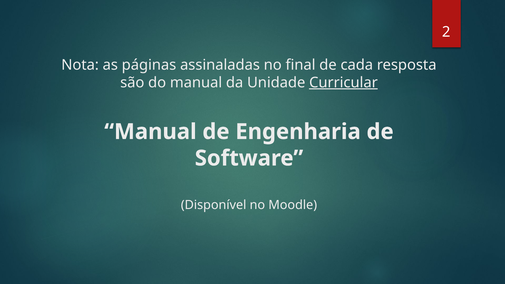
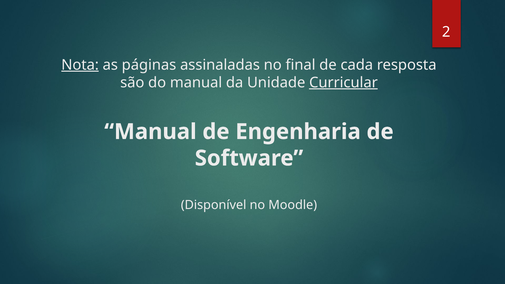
Nota underline: none -> present (80, 65)
